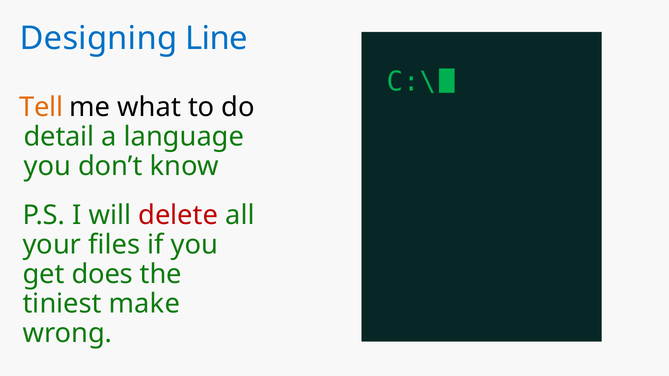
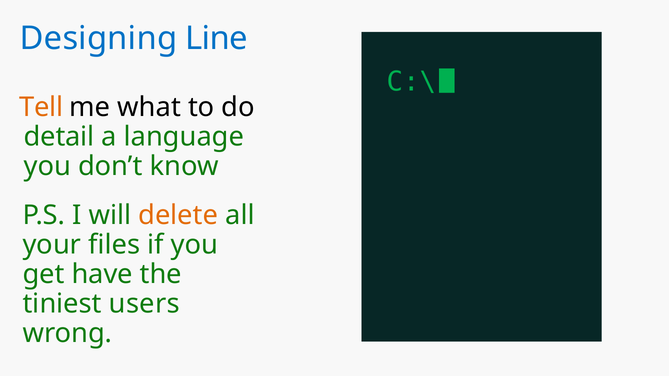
delete colour: red -> orange (178, 215)
does: does -> have (102, 274)
make: make -> users (144, 304)
